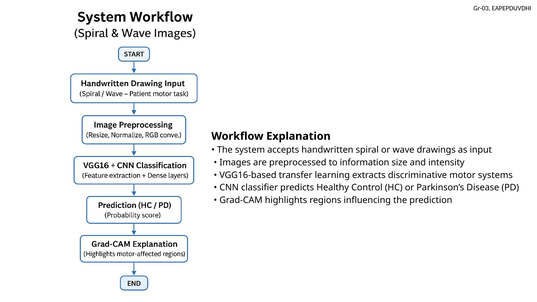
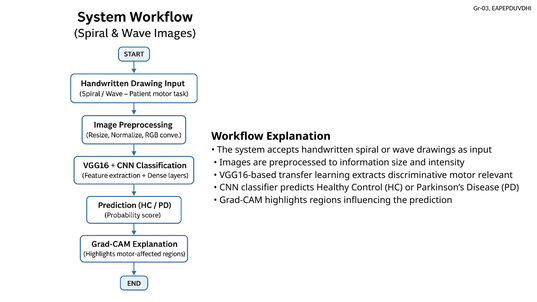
systems: systems -> relevant (495, 175)
